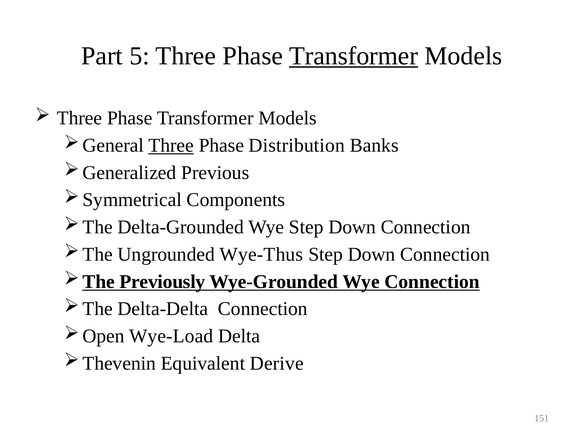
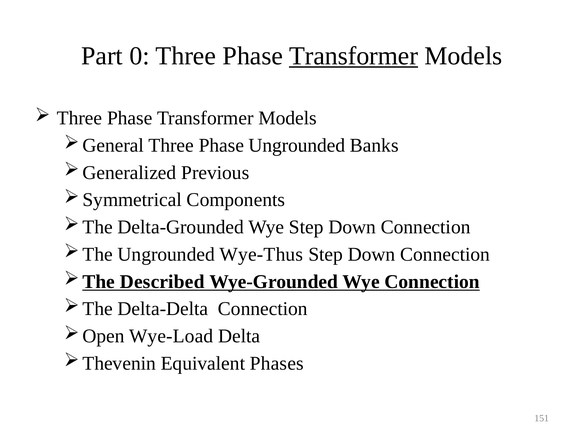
5: 5 -> 0 (139, 56)
Three underline: present -> none (171, 145)
Phase Distribution: Distribution -> Ungrounded (297, 145)
Previously: Previously -> Described (162, 282)
Derive: Derive -> Phases (277, 363)
